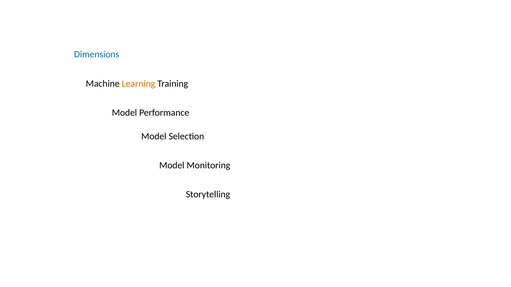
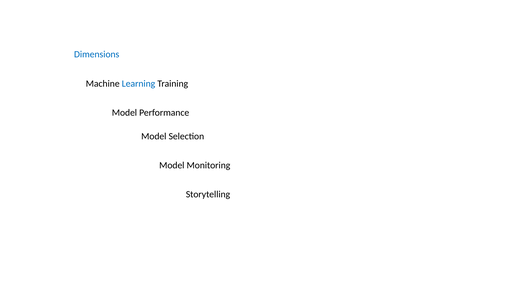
Learning colour: orange -> blue (138, 84)
